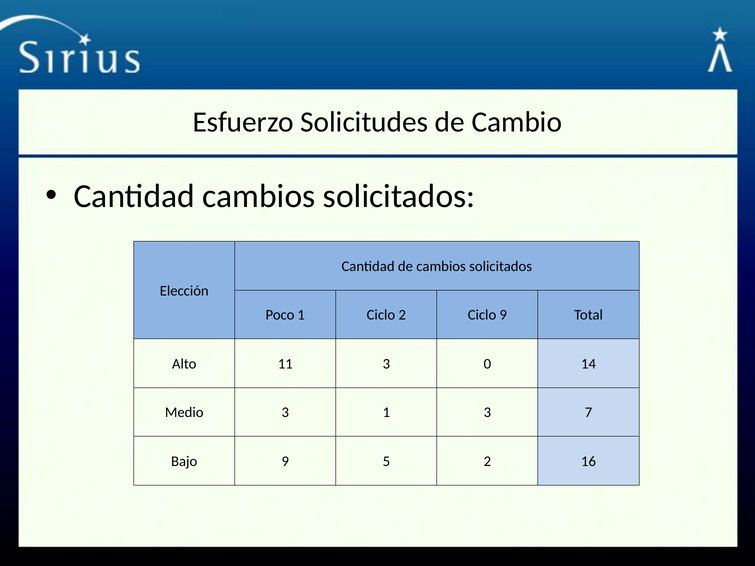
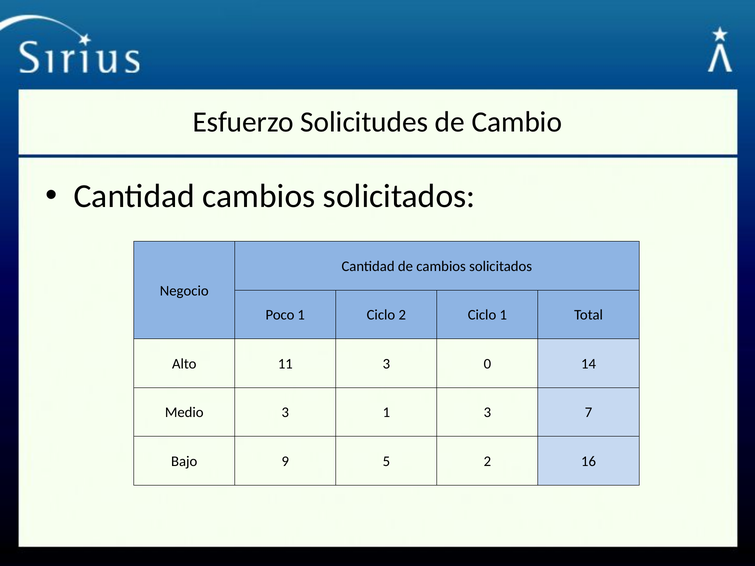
Elección: Elección -> Negocio (184, 291)
Ciclo 9: 9 -> 1 (503, 315)
